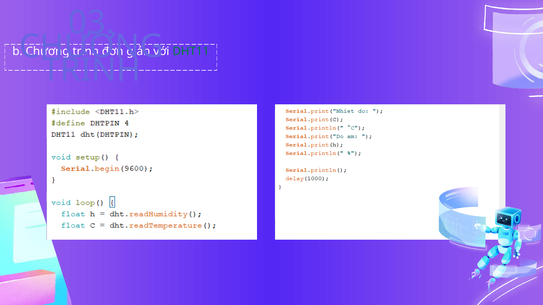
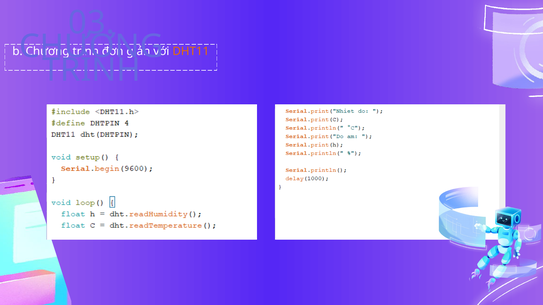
DHT11 colour: green -> orange (191, 51)
